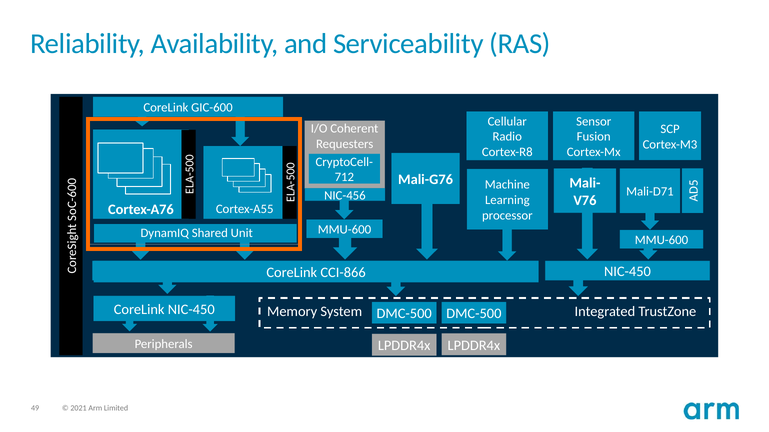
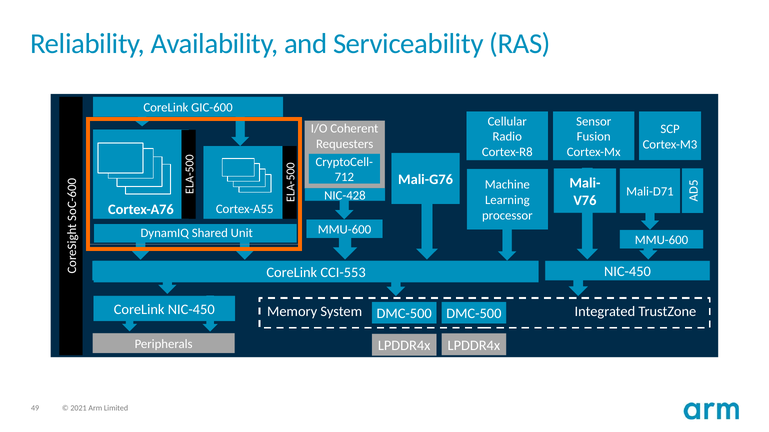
NIC-456: NIC-456 -> NIC-428 (345, 196)
CCI-866: CCI-866 -> CCI-553 (343, 273)
